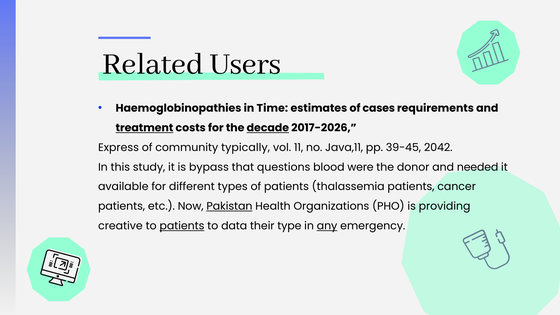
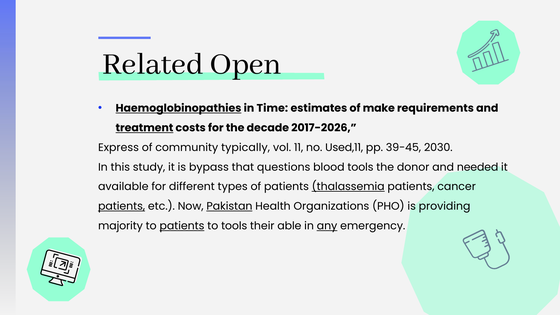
Users: Users -> Open (246, 63)
Haemoglobinopathies underline: none -> present (178, 108)
cases: cases -> make (379, 108)
decade underline: present -> none (268, 128)
Java,11: Java,11 -> Used,11 (344, 147)
2042: 2042 -> 2030 (438, 147)
blood were: were -> tools (360, 167)
thalassemia underline: none -> present (348, 187)
patients underline: none -> present (122, 206)
creative: creative -> majority (120, 226)
to data: data -> tools (234, 226)
type: type -> able (289, 226)
